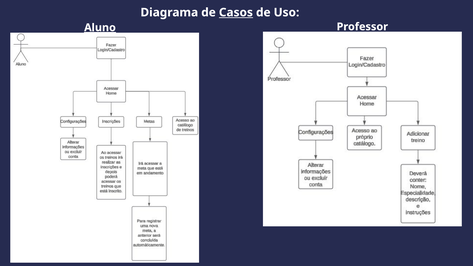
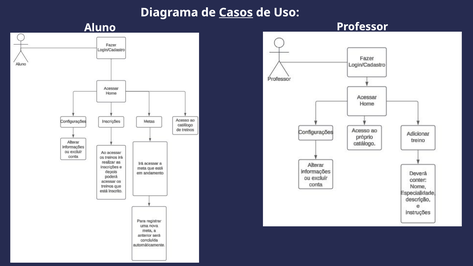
Aluno underline: present -> none (100, 28)
